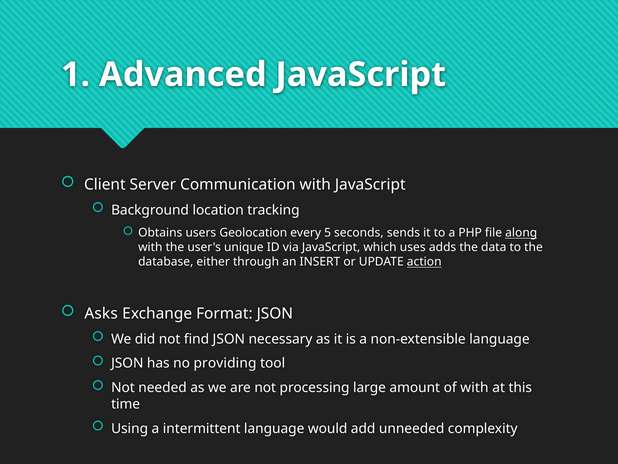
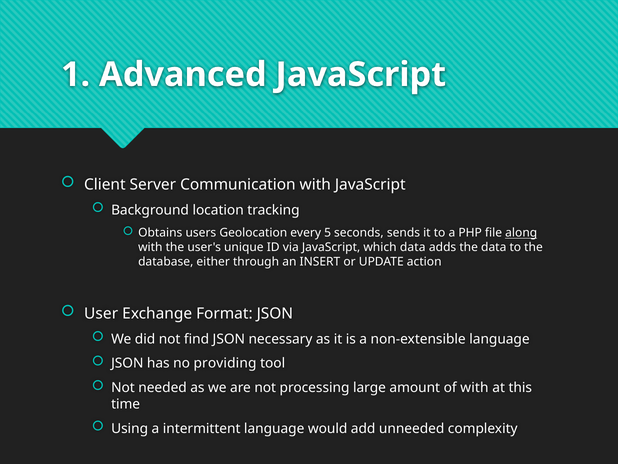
which uses: uses -> data (413, 247)
action underline: present -> none (424, 262)
Asks: Asks -> User (101, 313)
